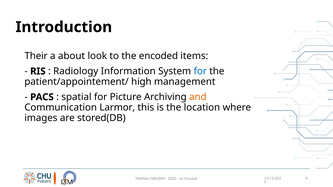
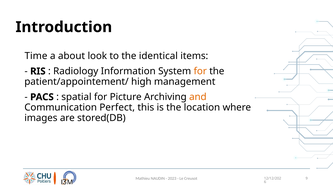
Their: Their -> Time (36, 56)
encoded: encoded -> identical (158, 56)
for colour: blue -> orange (200, 71)
Larmor: Larmor -> Perfect (117, 108)
